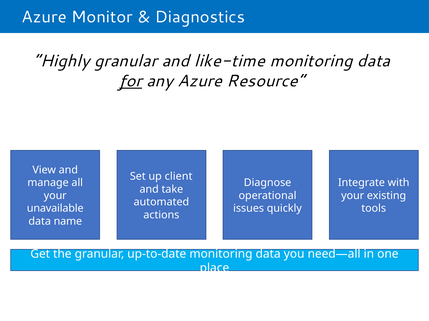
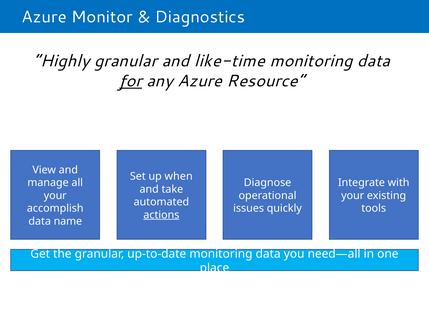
client: client -> when (179, 177)
unavailable: unavailable -> accomplish (55, 209)
actions underline: none -> present (161, 215)
